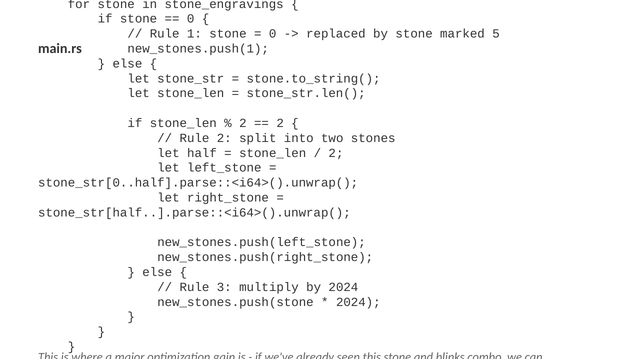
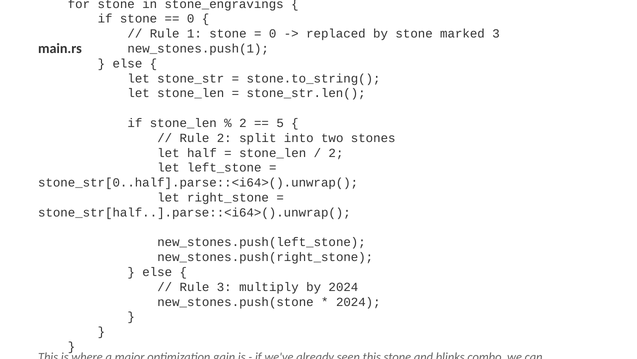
marked 5: 5 -> 3 (496, 34)
2: 2 -> 5 (280, 123)
